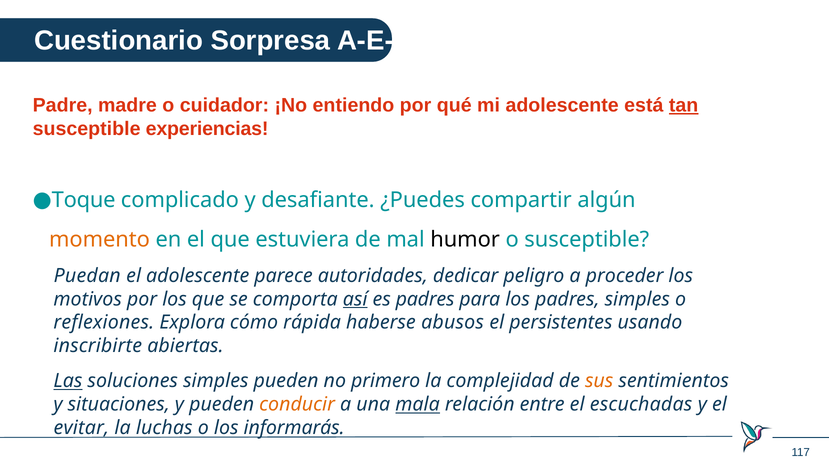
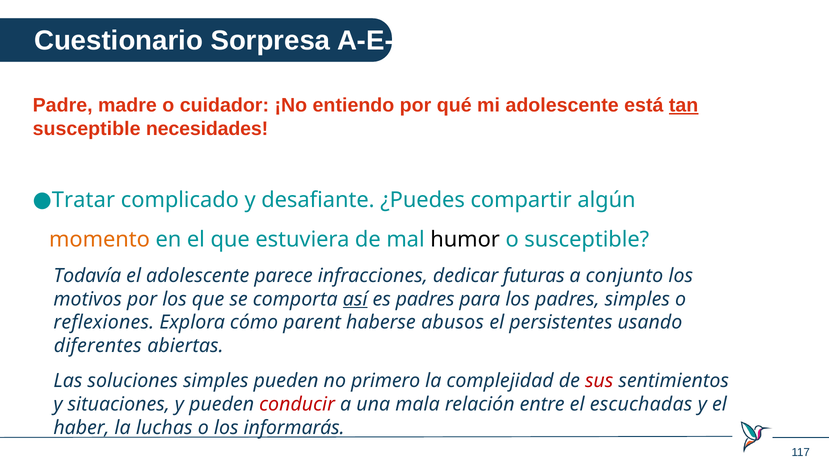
experiencias: experiencias -> necesidades (207, 129)
Toque: Toque -> Tratar (83, 200)
Puedan: Puedan -> Todavía (87, 276)
autoridades: autoridades -> infracciones (373, 276)
peligro: peligro -> futuras (534, 276)
proceder: proceder -> conjunto (624, 276)
rápida: rápida -> parent (312, 323)
inscribirte: inscribirte -> diferentes (98, 346)
Las underline: present -> none (68, 381)
sus colour: orange -> red (599, 381)
conducir colour: orange -> red (297, 405)
mala underline: present -> none (418, 405)
evitar: evitar -> haber (81, 428)
